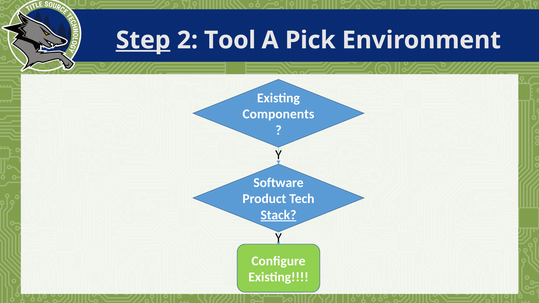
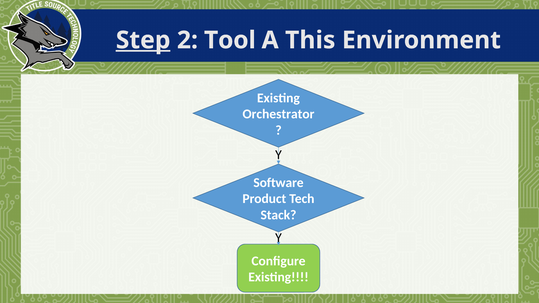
Pick: Pick -> This (310, 40)
Components: Components -> Orchestrator (278, 114)
Stack underline: present -> none (278, 215)
